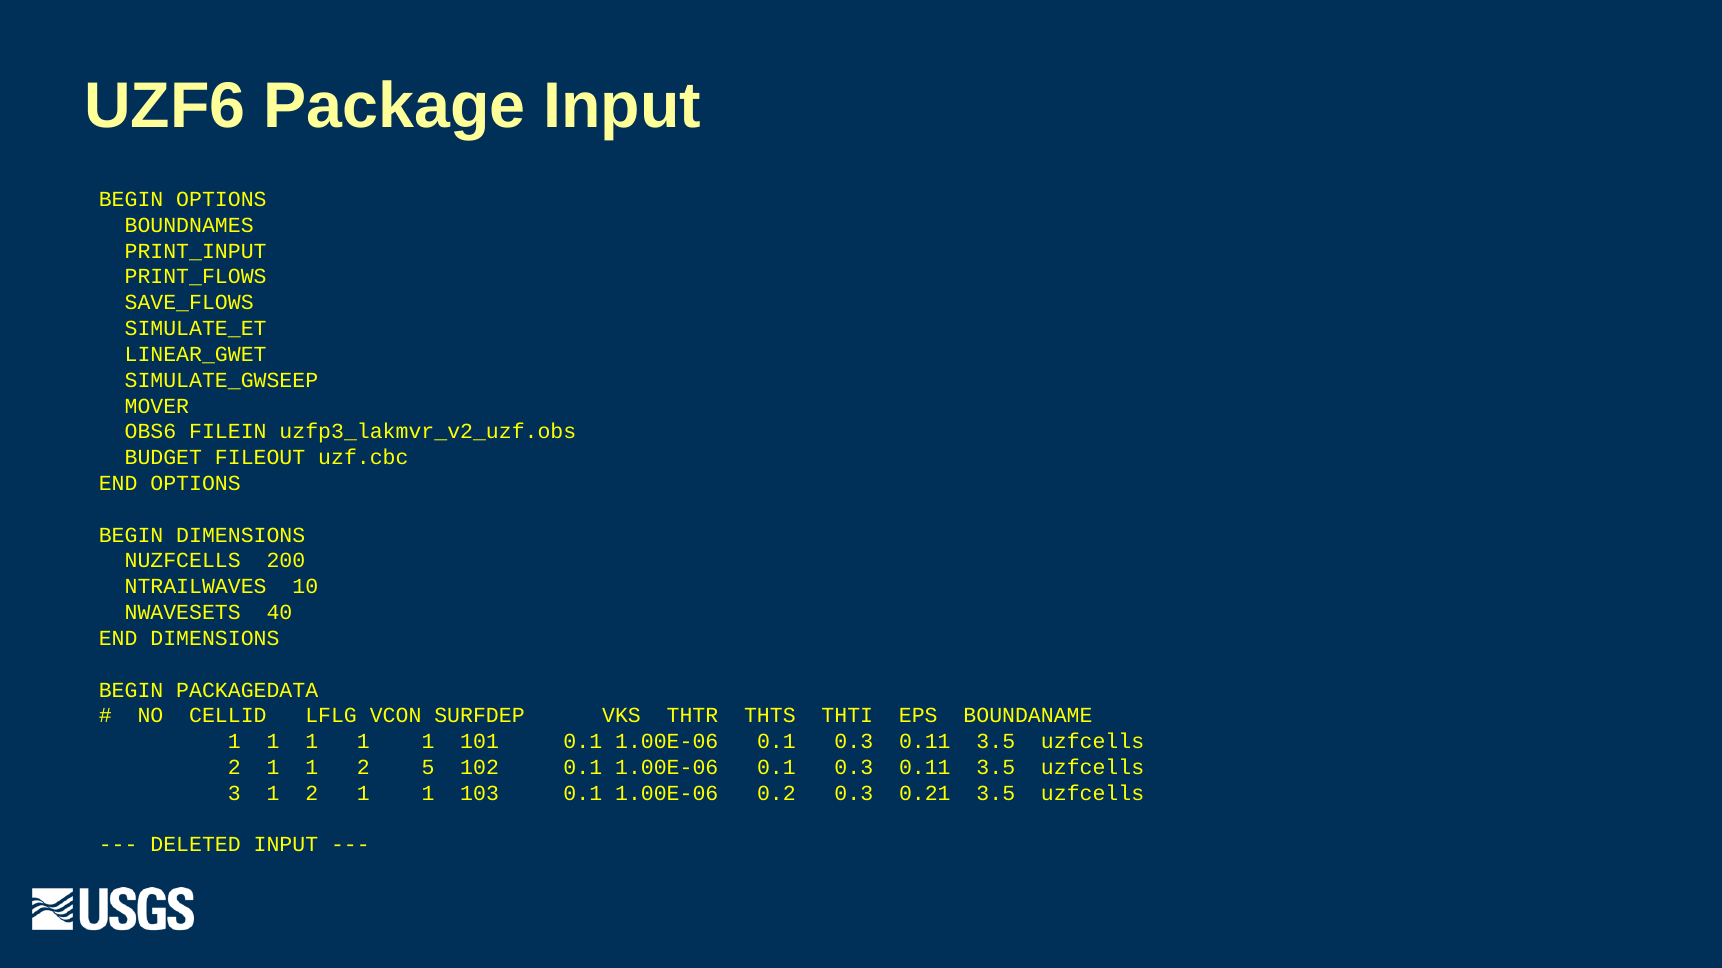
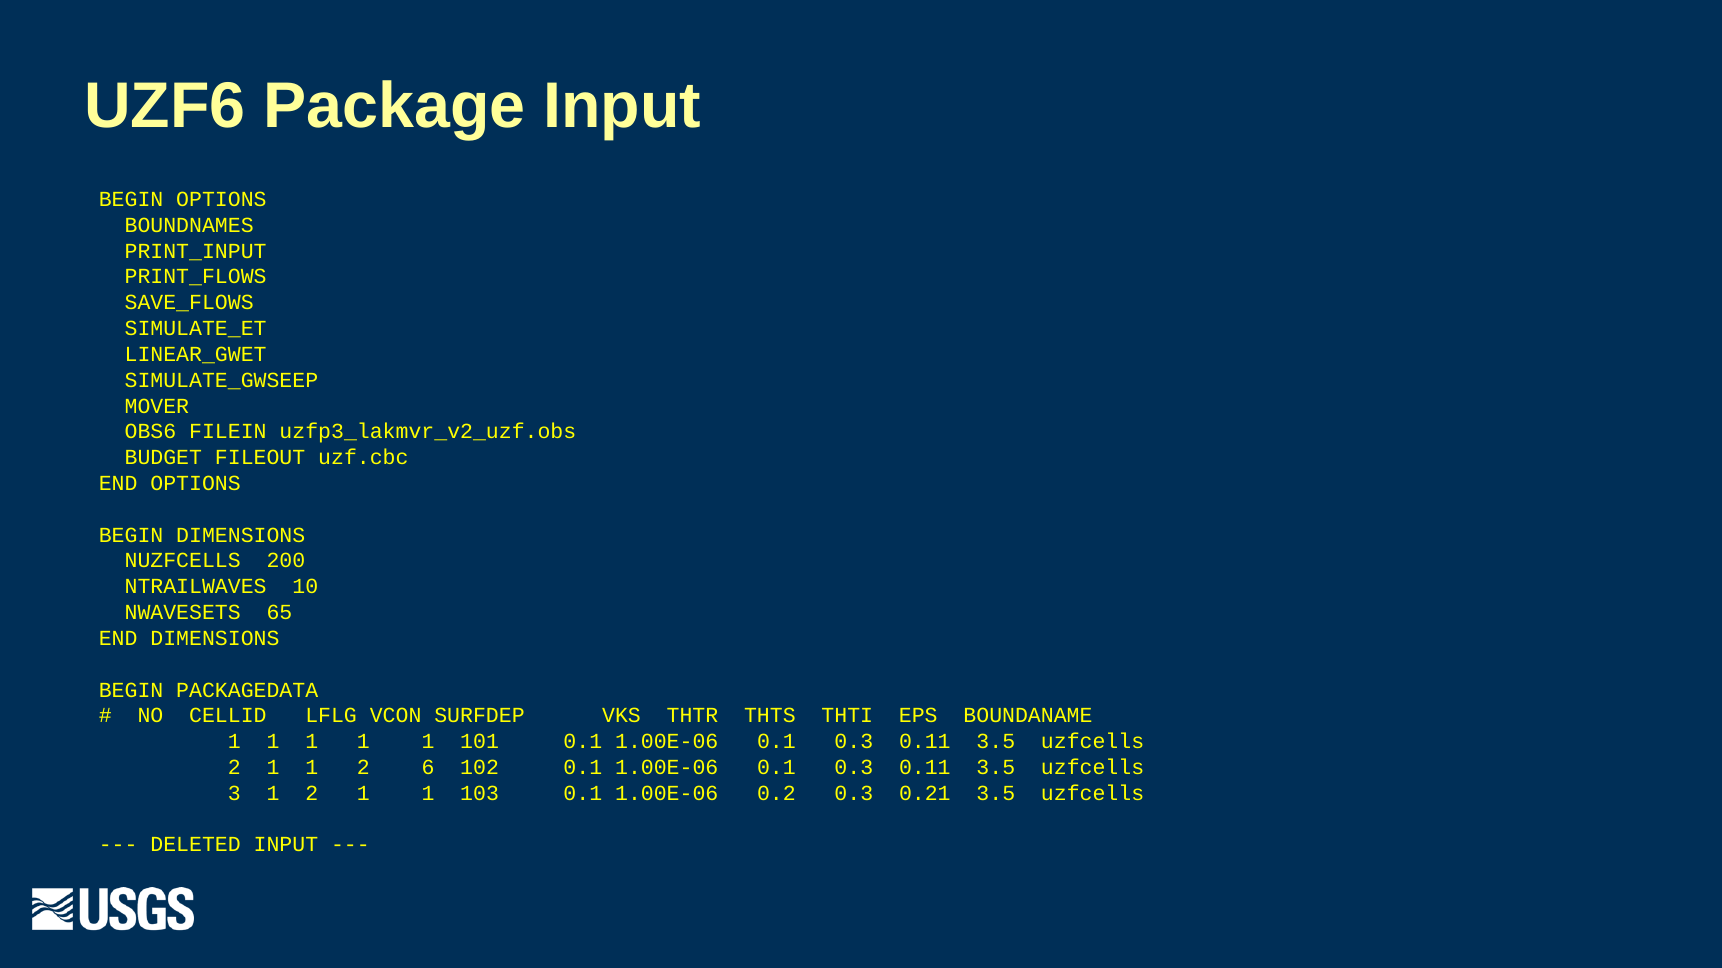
40: 40 -> 65 (279, 613)
5: 5 -> 6 (428, 768)
